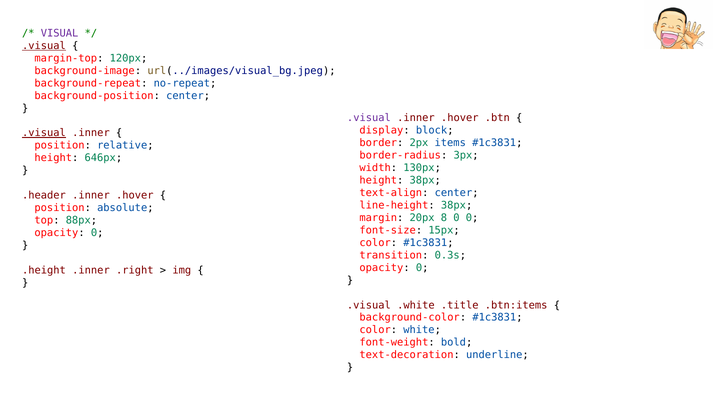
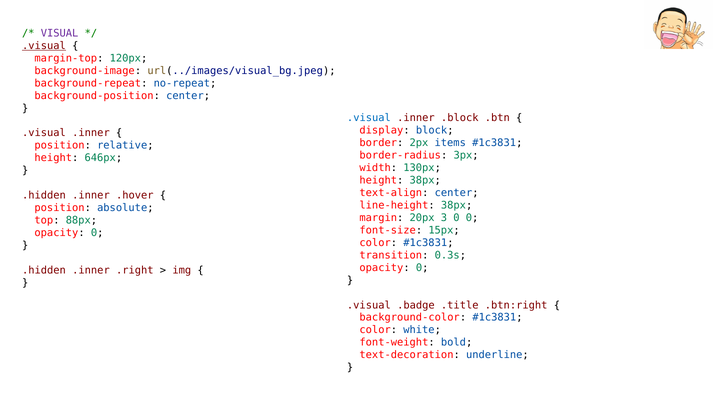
.visual colour: purple -> blue (369, 118)
.hover: .hover -> .block (460, 118)
.visual underline: present -> none (44, 133)
.header: .header -> .hidden (44, 195)
8: 8 -> 3 (444, 218)
.height: .height -> .hidden (44, 270)
.white: .white -> .badge (416, 305)
.btn:items: .btn:items -> .btn:right (516, 305)
